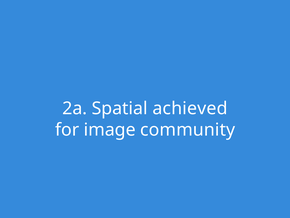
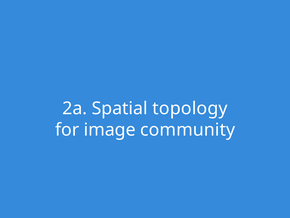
achieved: achieved -> topology (190, 108)
